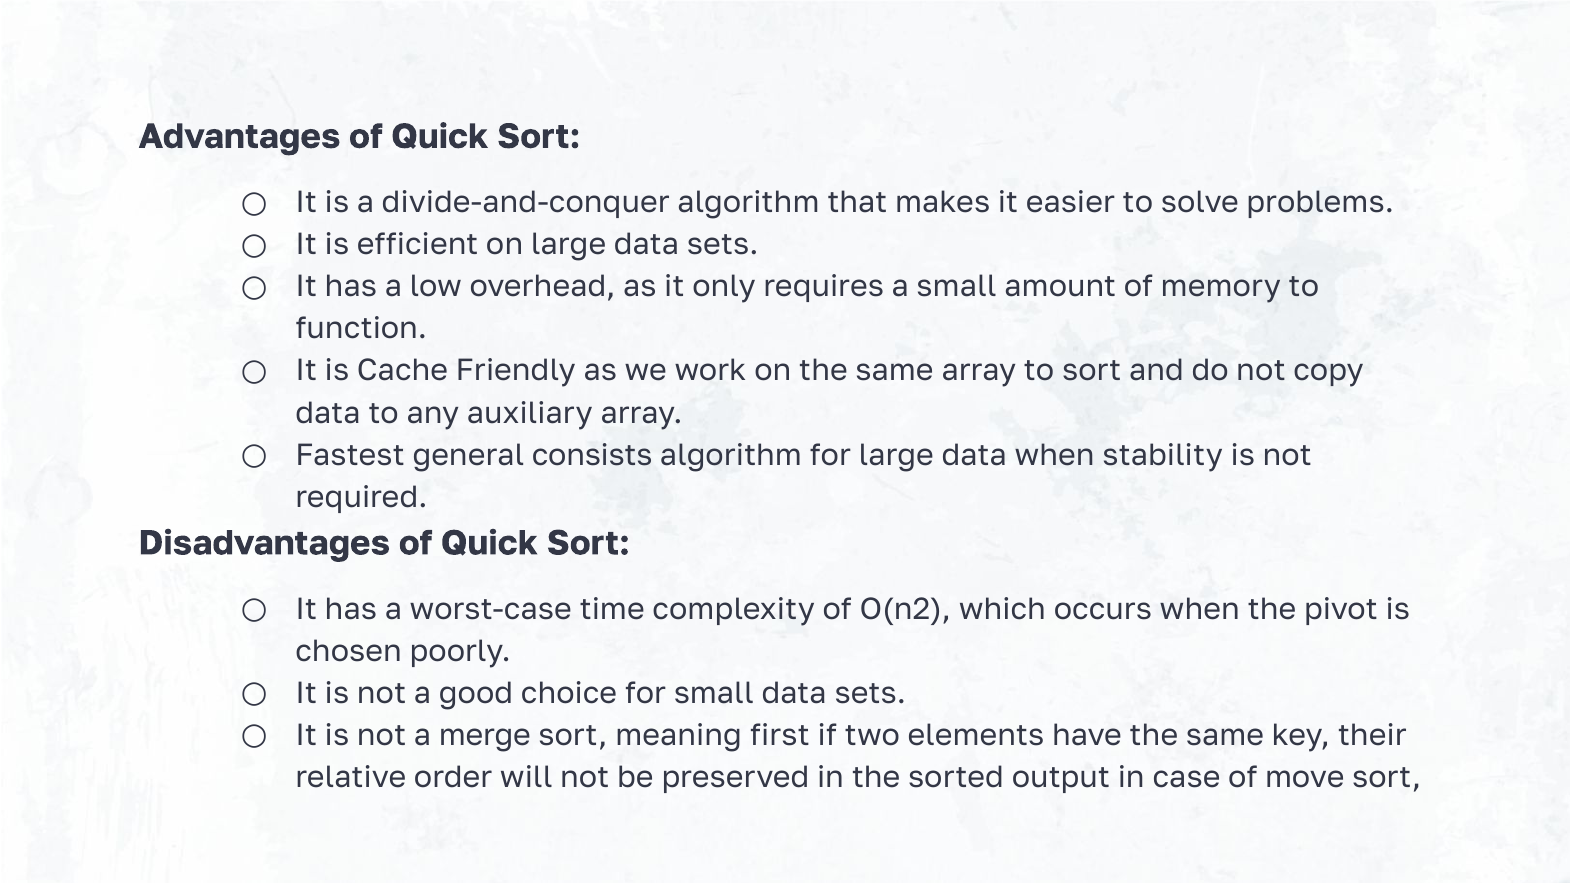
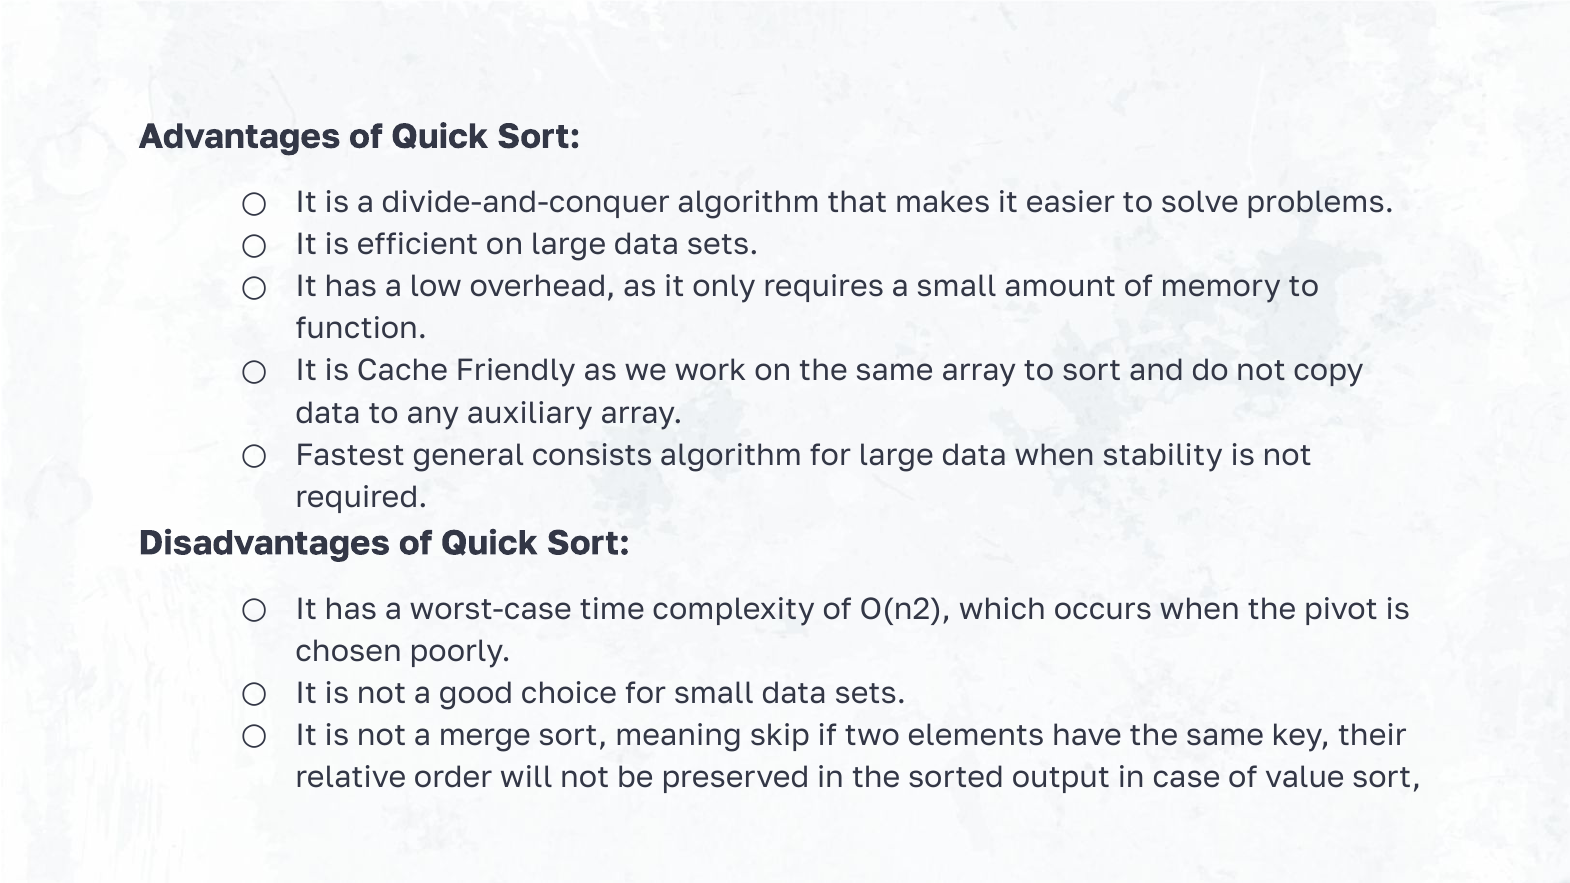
first: first -> skip (780, 736)
move: move -> value (1305, 778)
